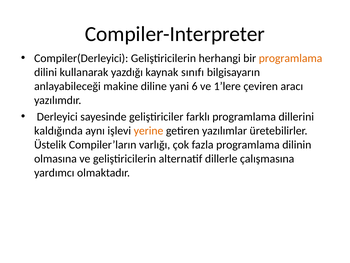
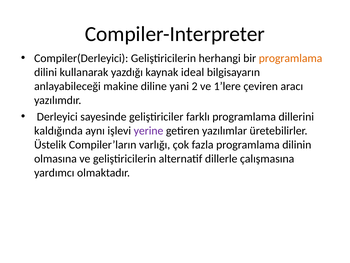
sınıfı: sınıfı -> ideal (193, 72)
6: 6 -> 2 (195, 86)
yerine colour: orange -> purple (149, 130)
